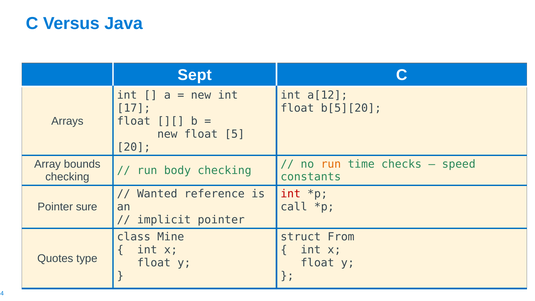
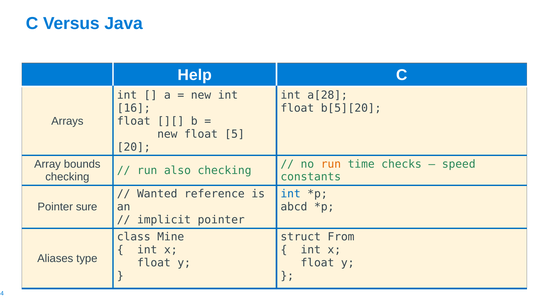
Sept: Sept -> Help (195, 75)
a[12: a[12 -> a[28 (328, 95)
17: 17 -> 16 (134, 108)
body: body -> also (177, 170)
int colour: red -> blue (291, 194)
call: call -> abcd (294, 207)
Quotes: Quotes -> Aliases (55, 259)
